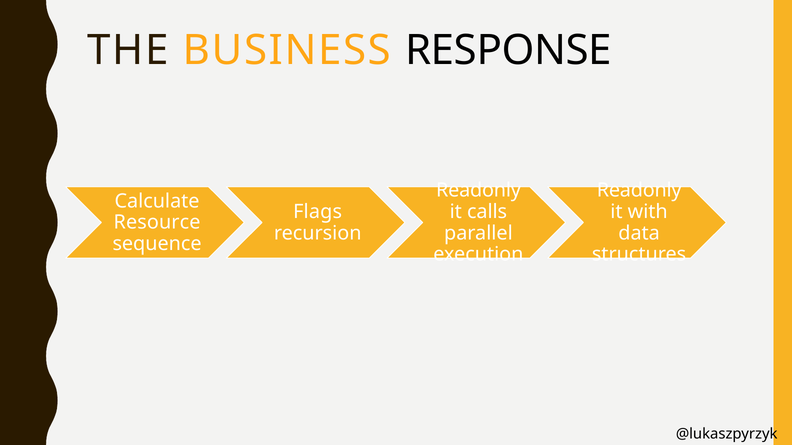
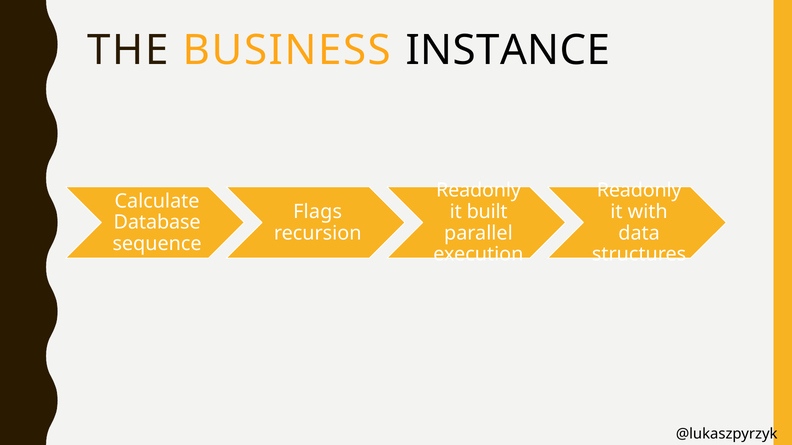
RESPONSE: RESPONSE -> INSTANCE (508, 50)
calls: calls -> built (487, 212)
Resource: Resource -> Database (157, 223)
